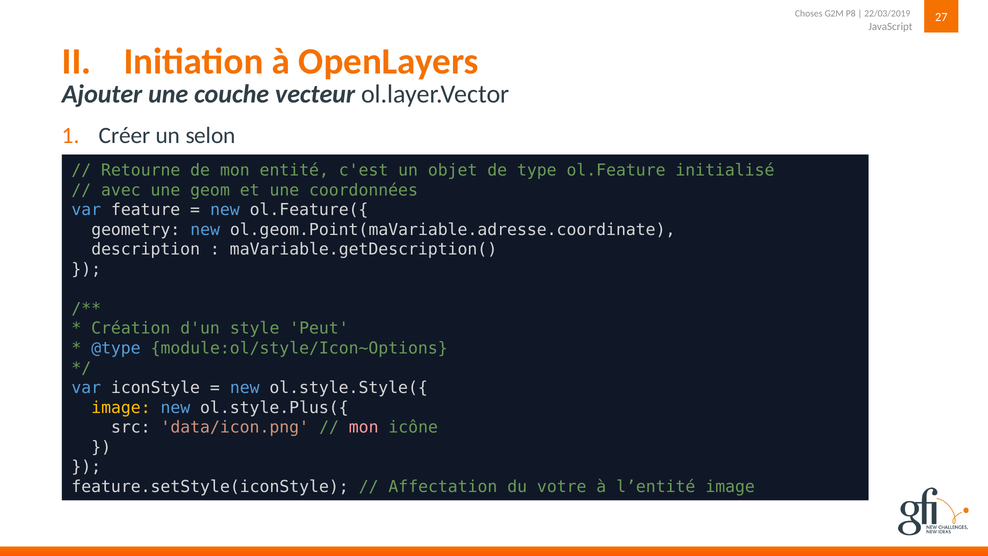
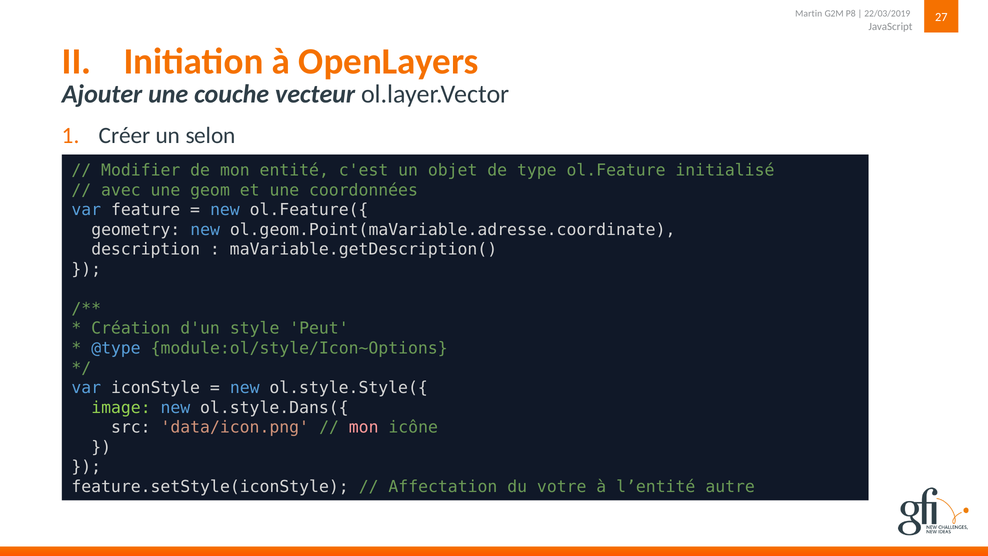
Choses: Choses -> Martin (809, 13)
Retourne: Retourne -> Modifier (141, 170)
image colour: yellow -> light green (121, 407)
ol.style.Plus({: ol.style.Plus({ -> ol.style.Dans({ (274, 407)
l’entité image: image -> autre (730, 487)
